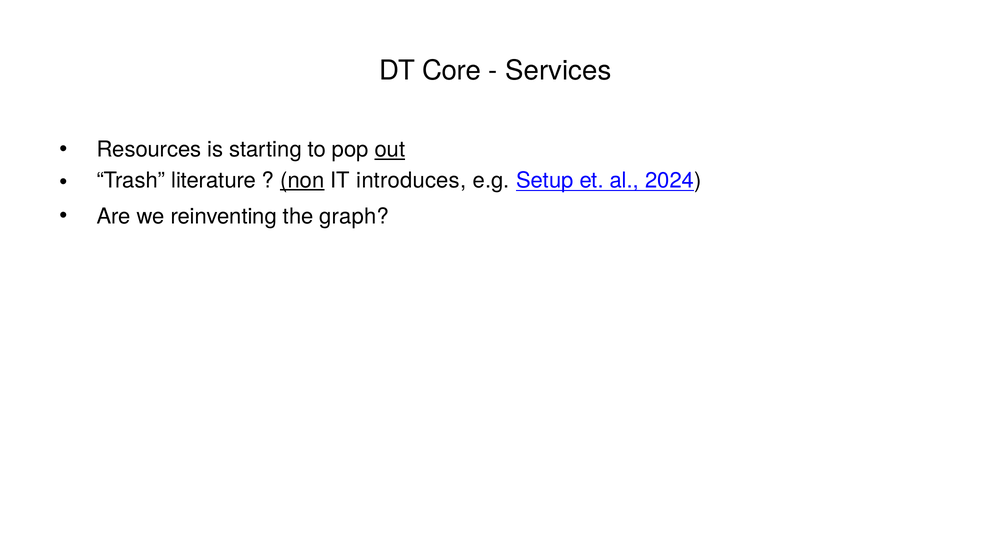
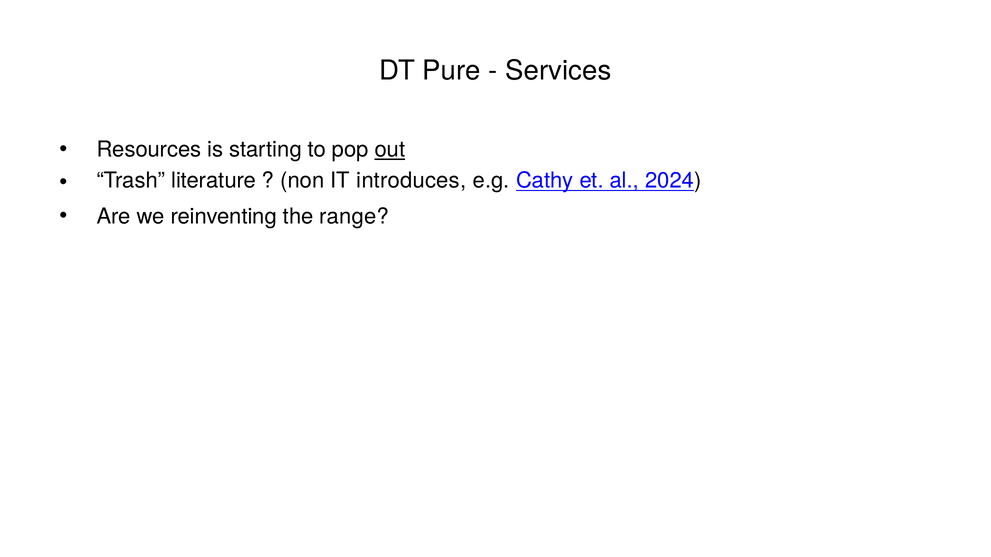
Core: Core -> Pure (452, 71)
non underline: present -> none (302, 181)
Setup: Setup -> Cathy (545, 181)
graph: graph -> range (354, 217)
